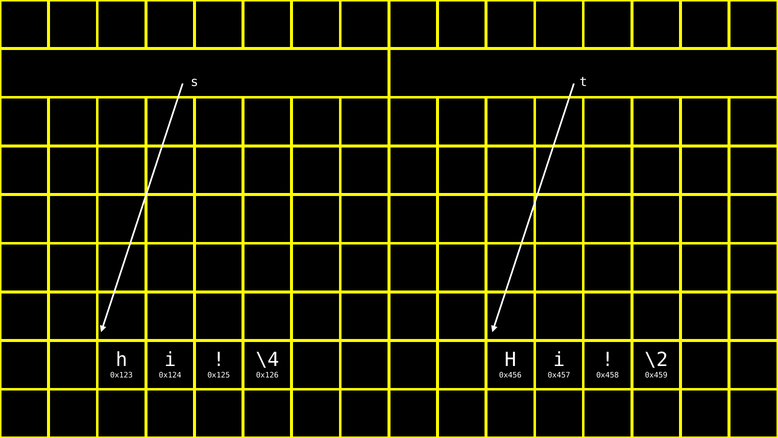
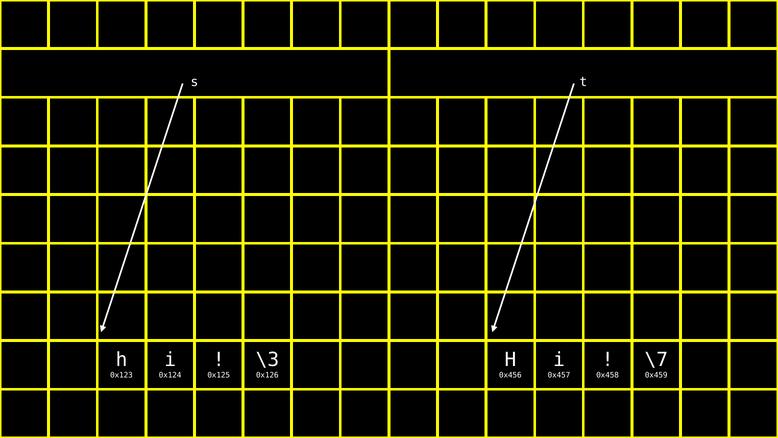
\4: \4 -> \3 (267, 360)
\2: \2 -> \7 (656, 360)
